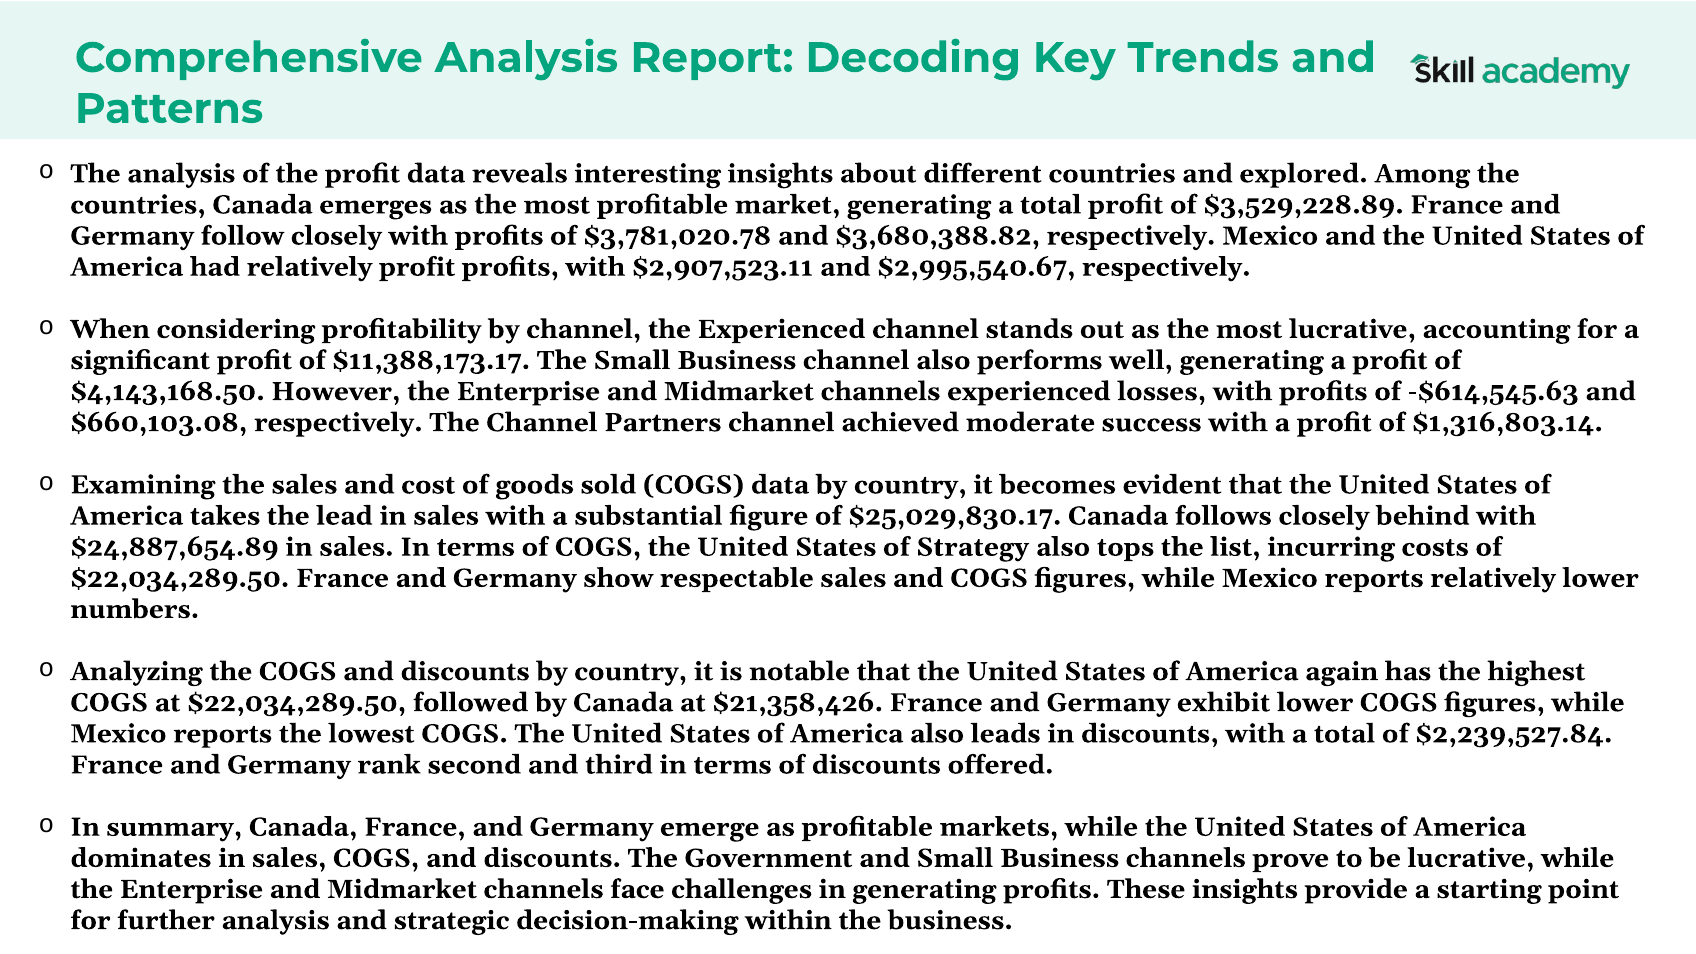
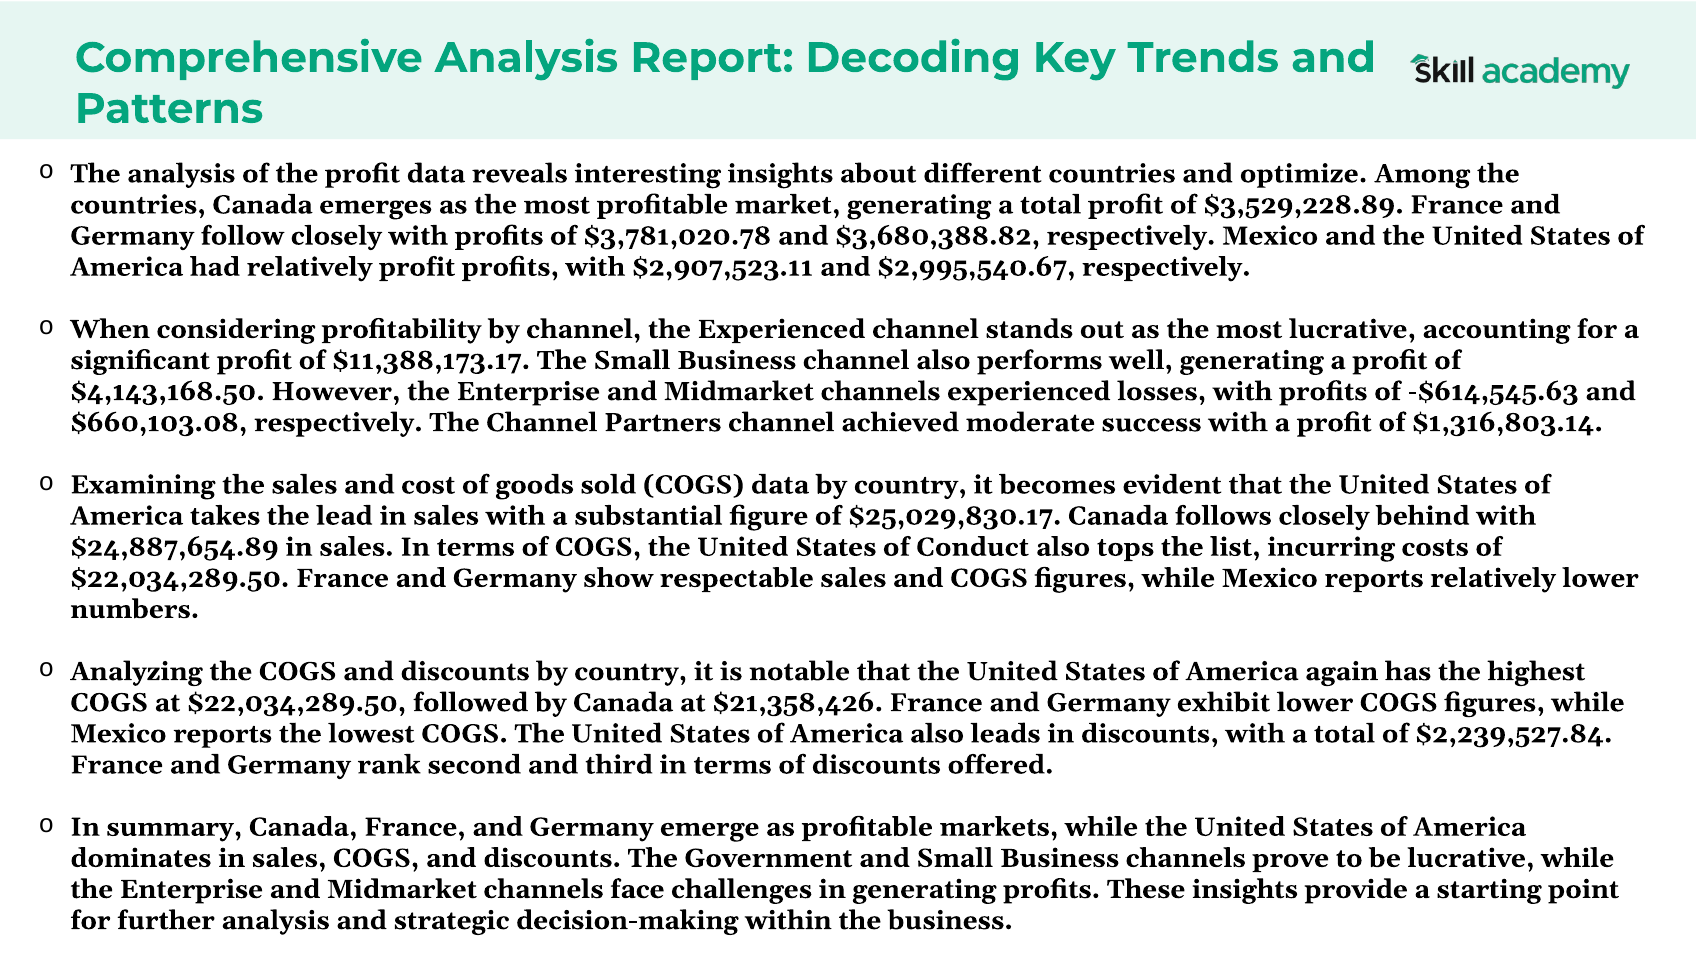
explored: explored -> optimize (1304, 174)
Strategy: Strategy -> Conduct (973, 547)
